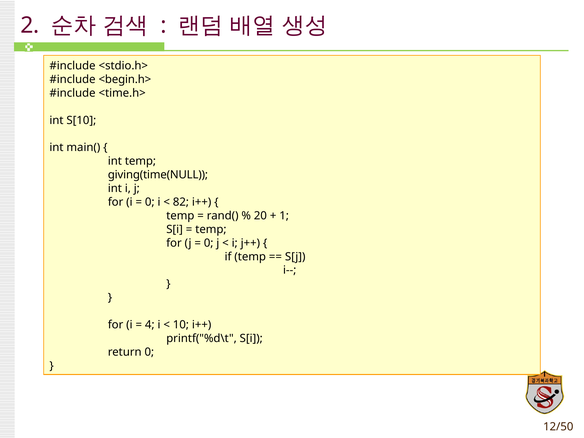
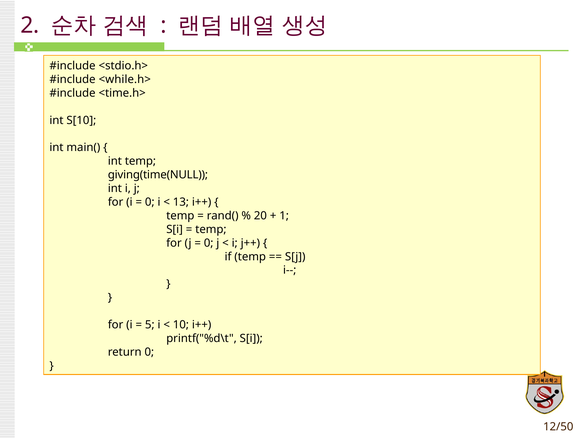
<begin.h>: <begin.h> -> <while.h> (125, 79)
82: 82 -> 13 (181, 202)
4: 4 -> 5 (150, 325)
